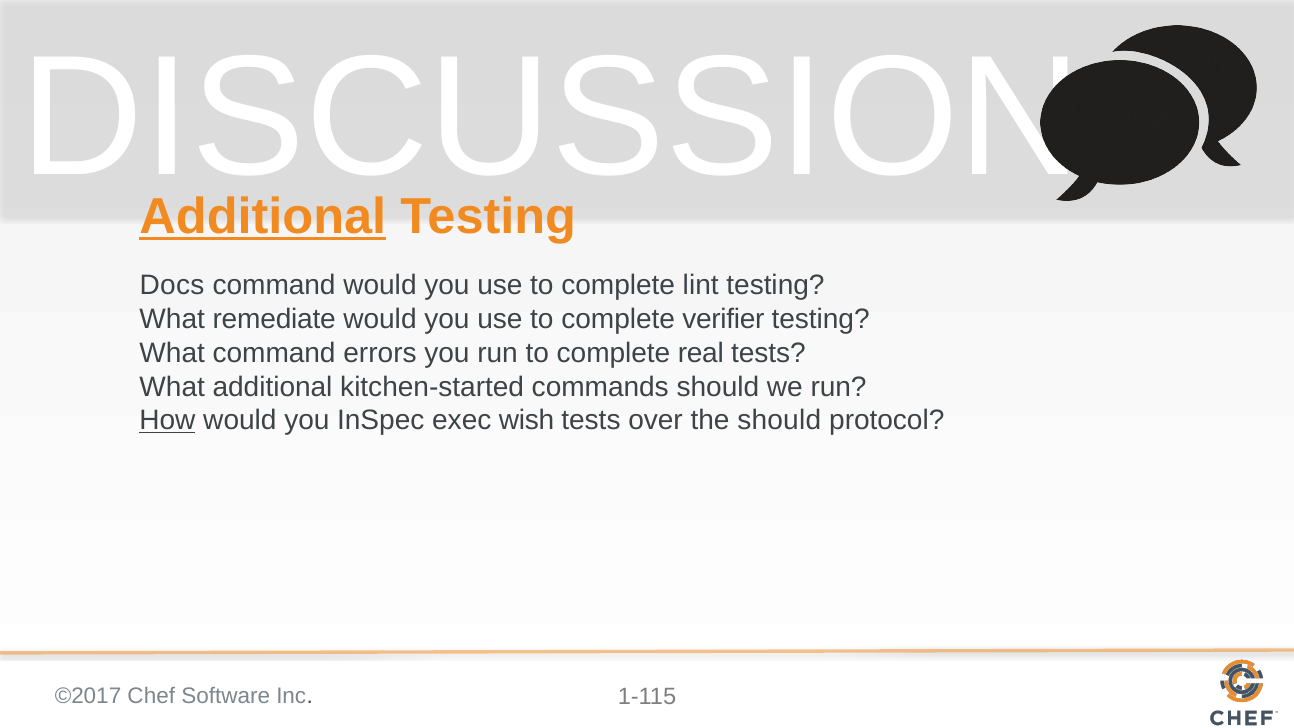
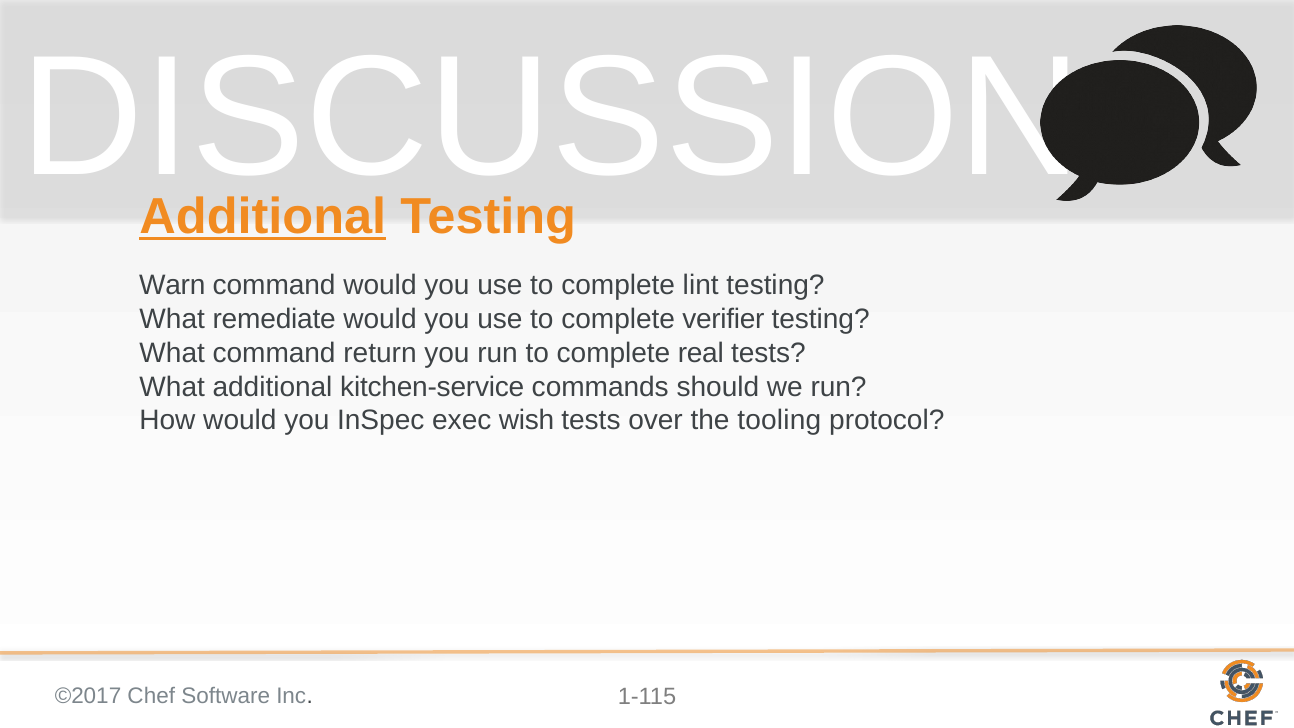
Docs: Docs -> Warn (172, 286)
errors: errors -> return (380, 353)
kitchen-started: kitchen-started -> kitchen-service (432, 387)
How underline: present -> none (167, 420)
the should: should -> tooling (779, 420)
